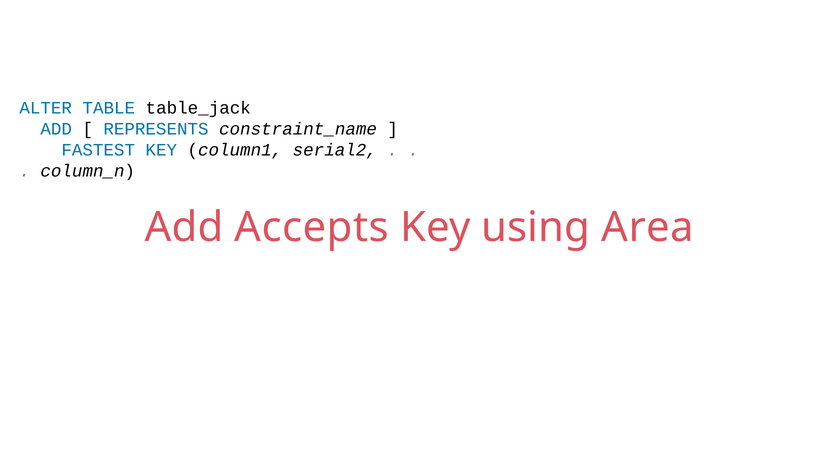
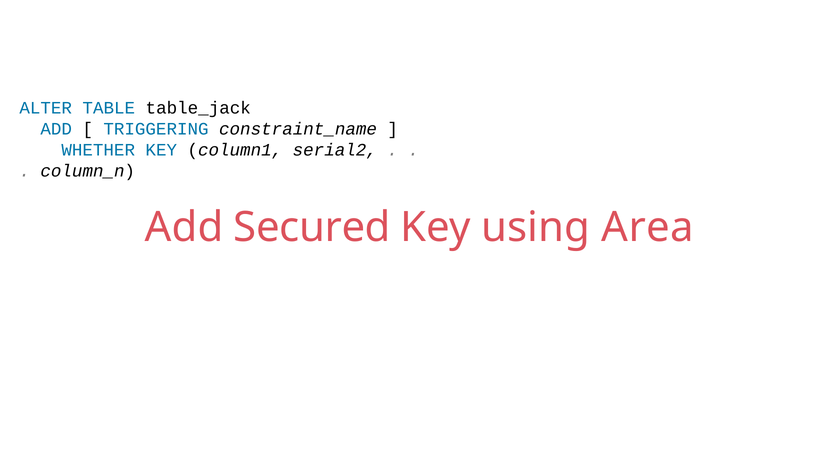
REPRESENTS: REPRESENTS -> TRIGGERING (156, 129)
FASTEST: FASTEST -> WHETHER (98, 150)
Accepts: Accepts -> Secured (312, 228)
